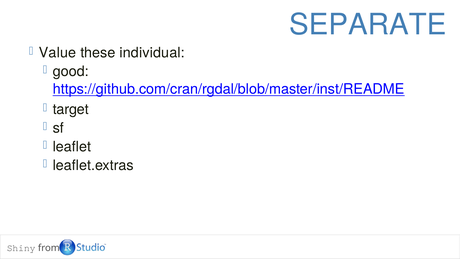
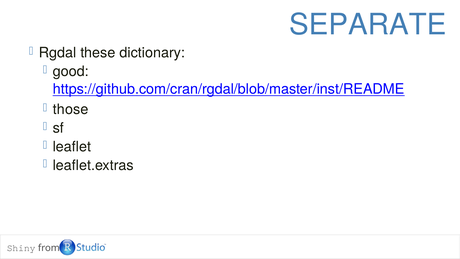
Value: Value -> Rgdal (58, 53)
individual: individual -> dictionary (152, 53)
target: target -> those (71, 109)
